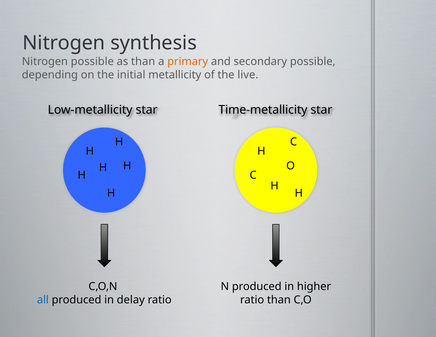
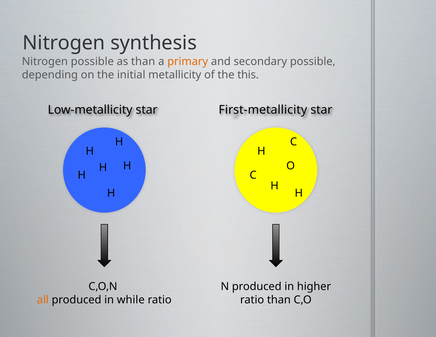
live: live -> this (248, 75)
Time-metallicity: Time-metallicity -> First-metallicity (263, 110)
all colour: blue -> orange (43, 300)
delay: delay -> while (131, 300)
